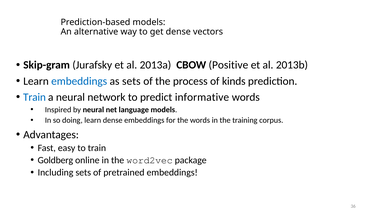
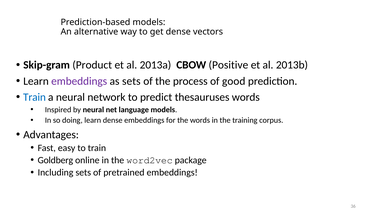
Jurafsky: Jurafsky -> Product (92, 65)
embeddings colour: blue -> purple (79, 81)
kinds: kinds -> good (234, 81)
informative: informative -> thesauruses (202, 97)
